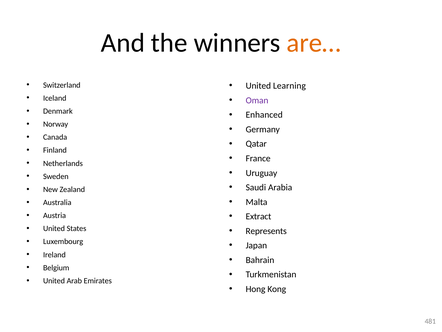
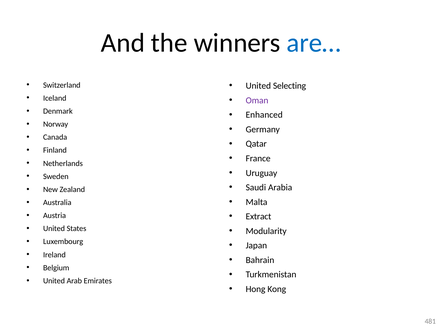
are… colour: orange -> blue (314, 43)
Learning: Learning -> Selecting (290, 86)
Represents: Represents -> Modularity (266, 231)
